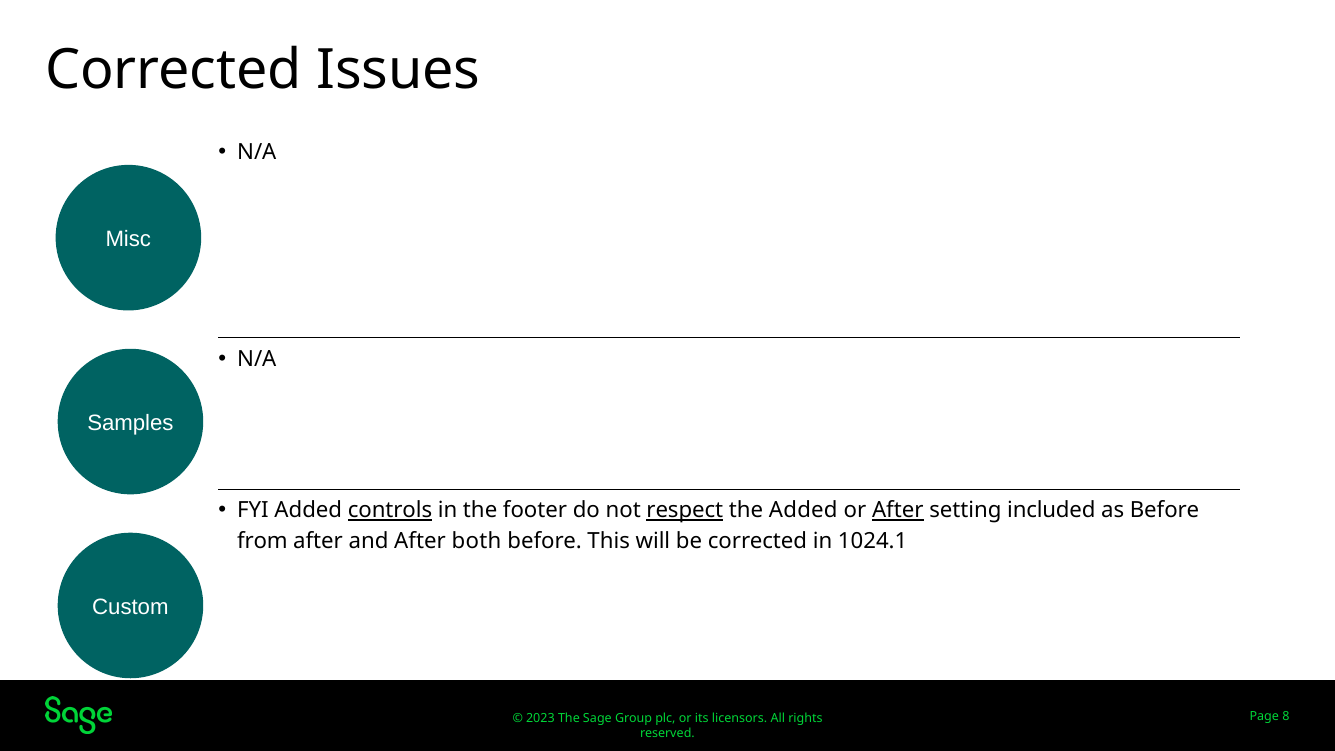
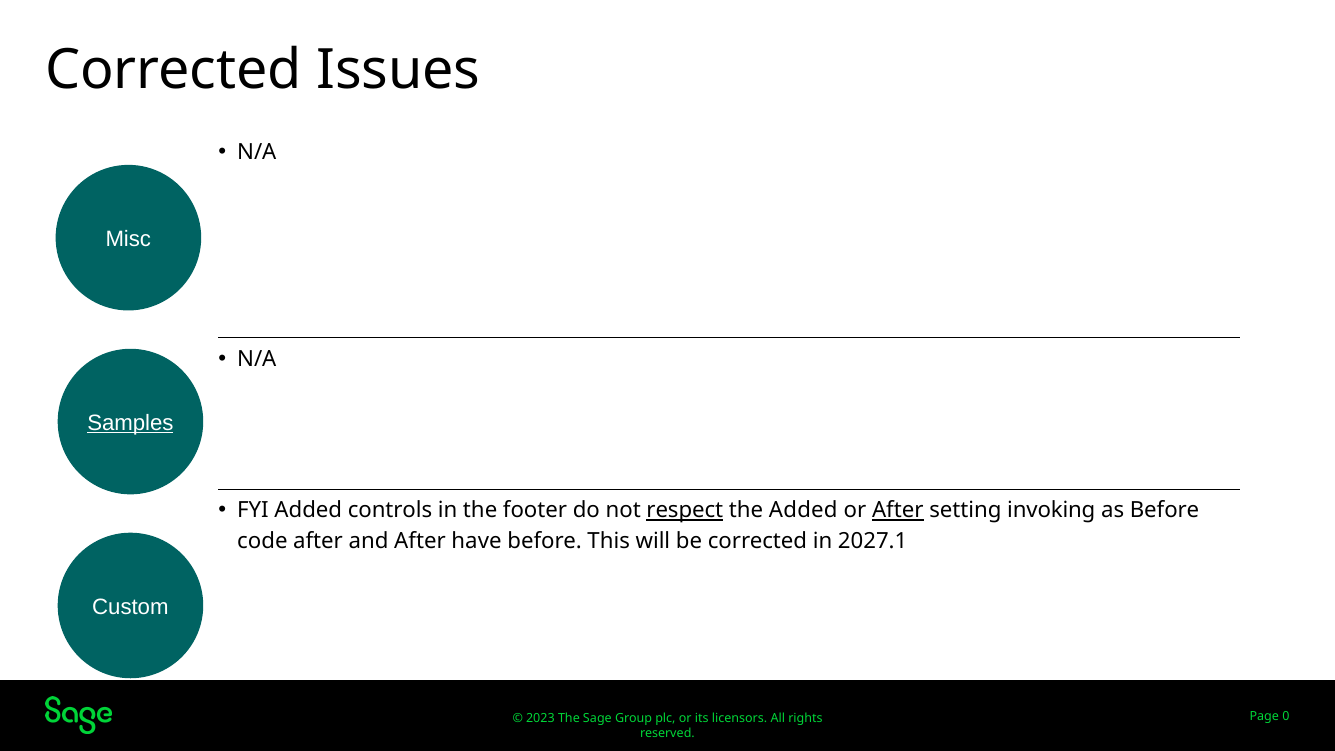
Samples underline: none -> present (130, 423)
controls underline: present -> none (390, 510)
included: included -> invoking (1051, 510)
from: from -> code (262, 541)
both: both -> have (477, 541)
1024.1: 1024.1 -> 2027.1 (873, 541)
8: 8 -> 0 (1286, 717)
